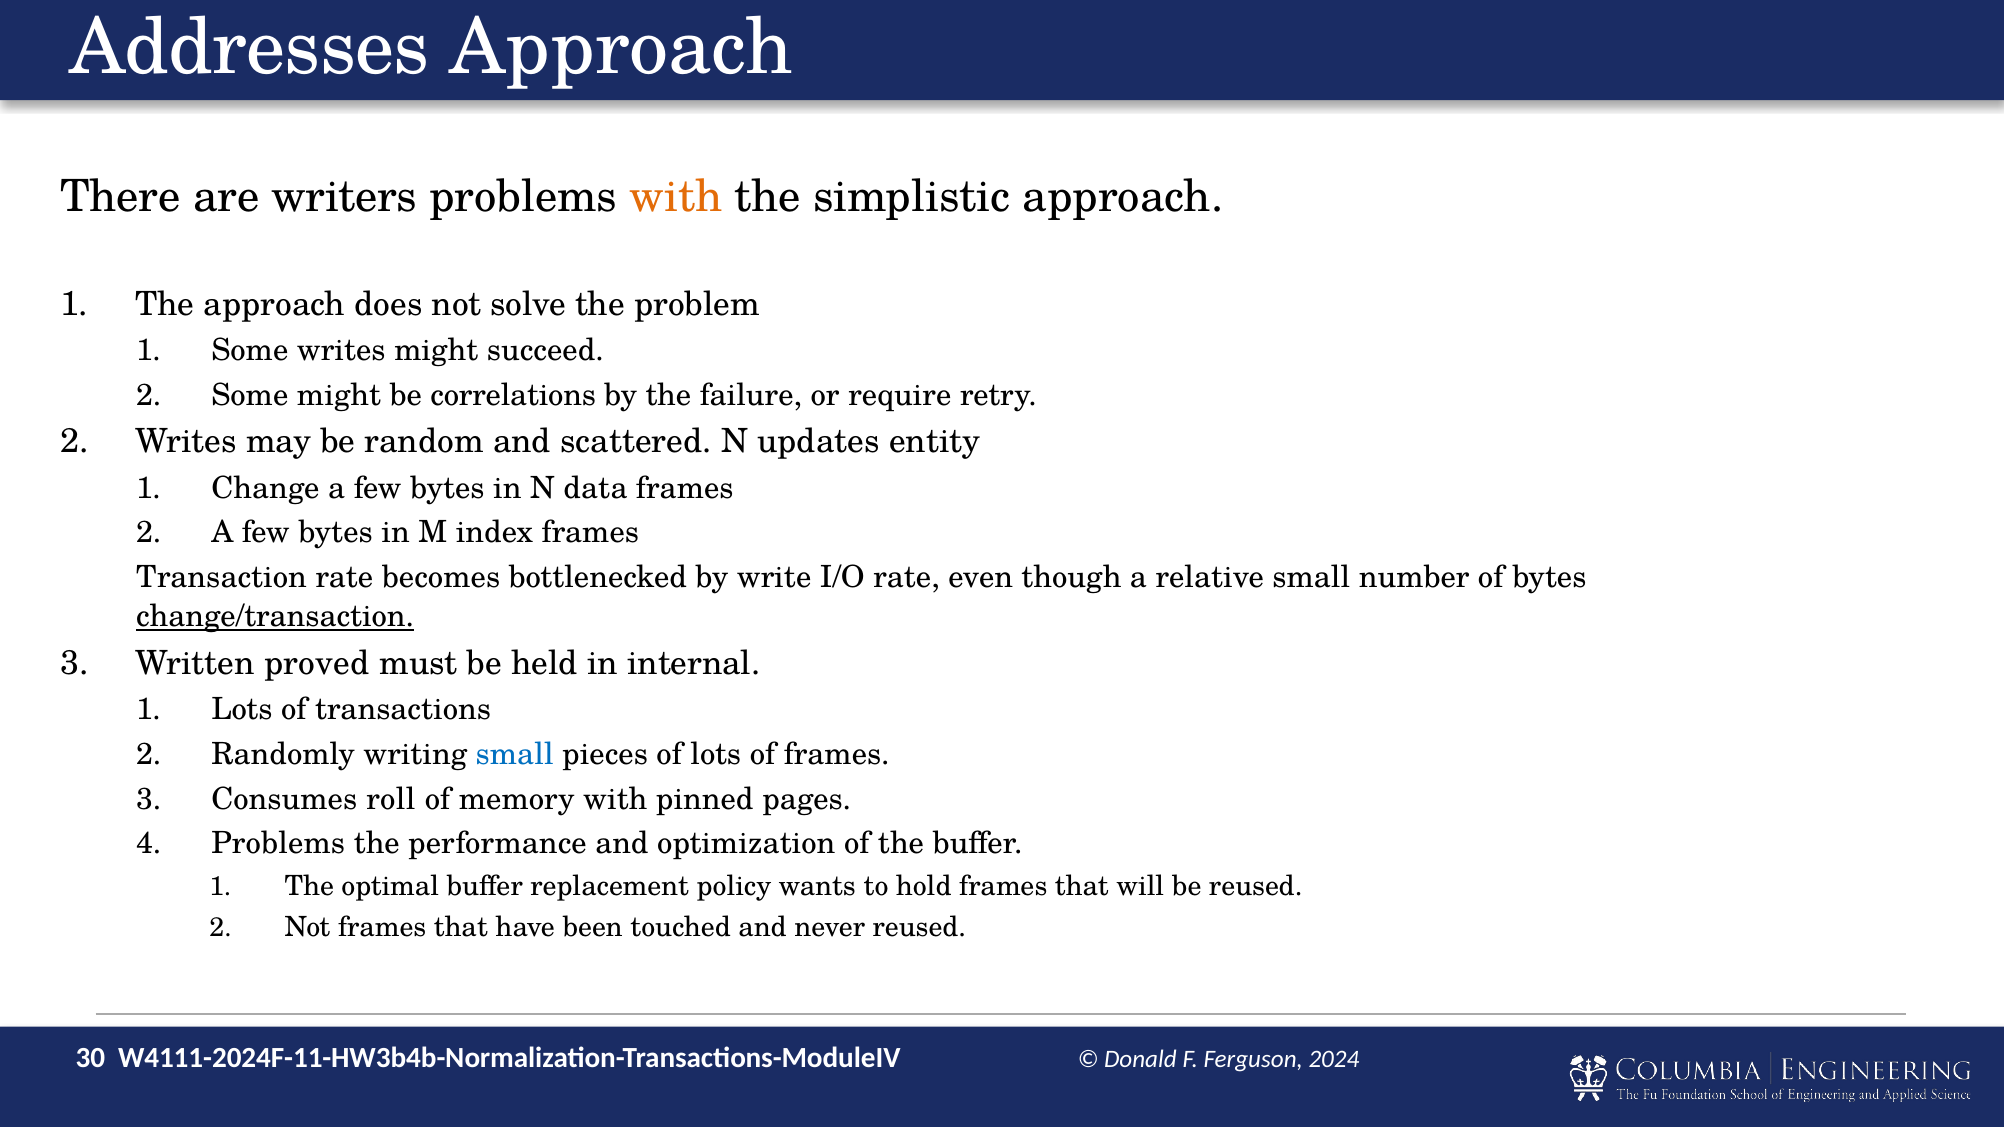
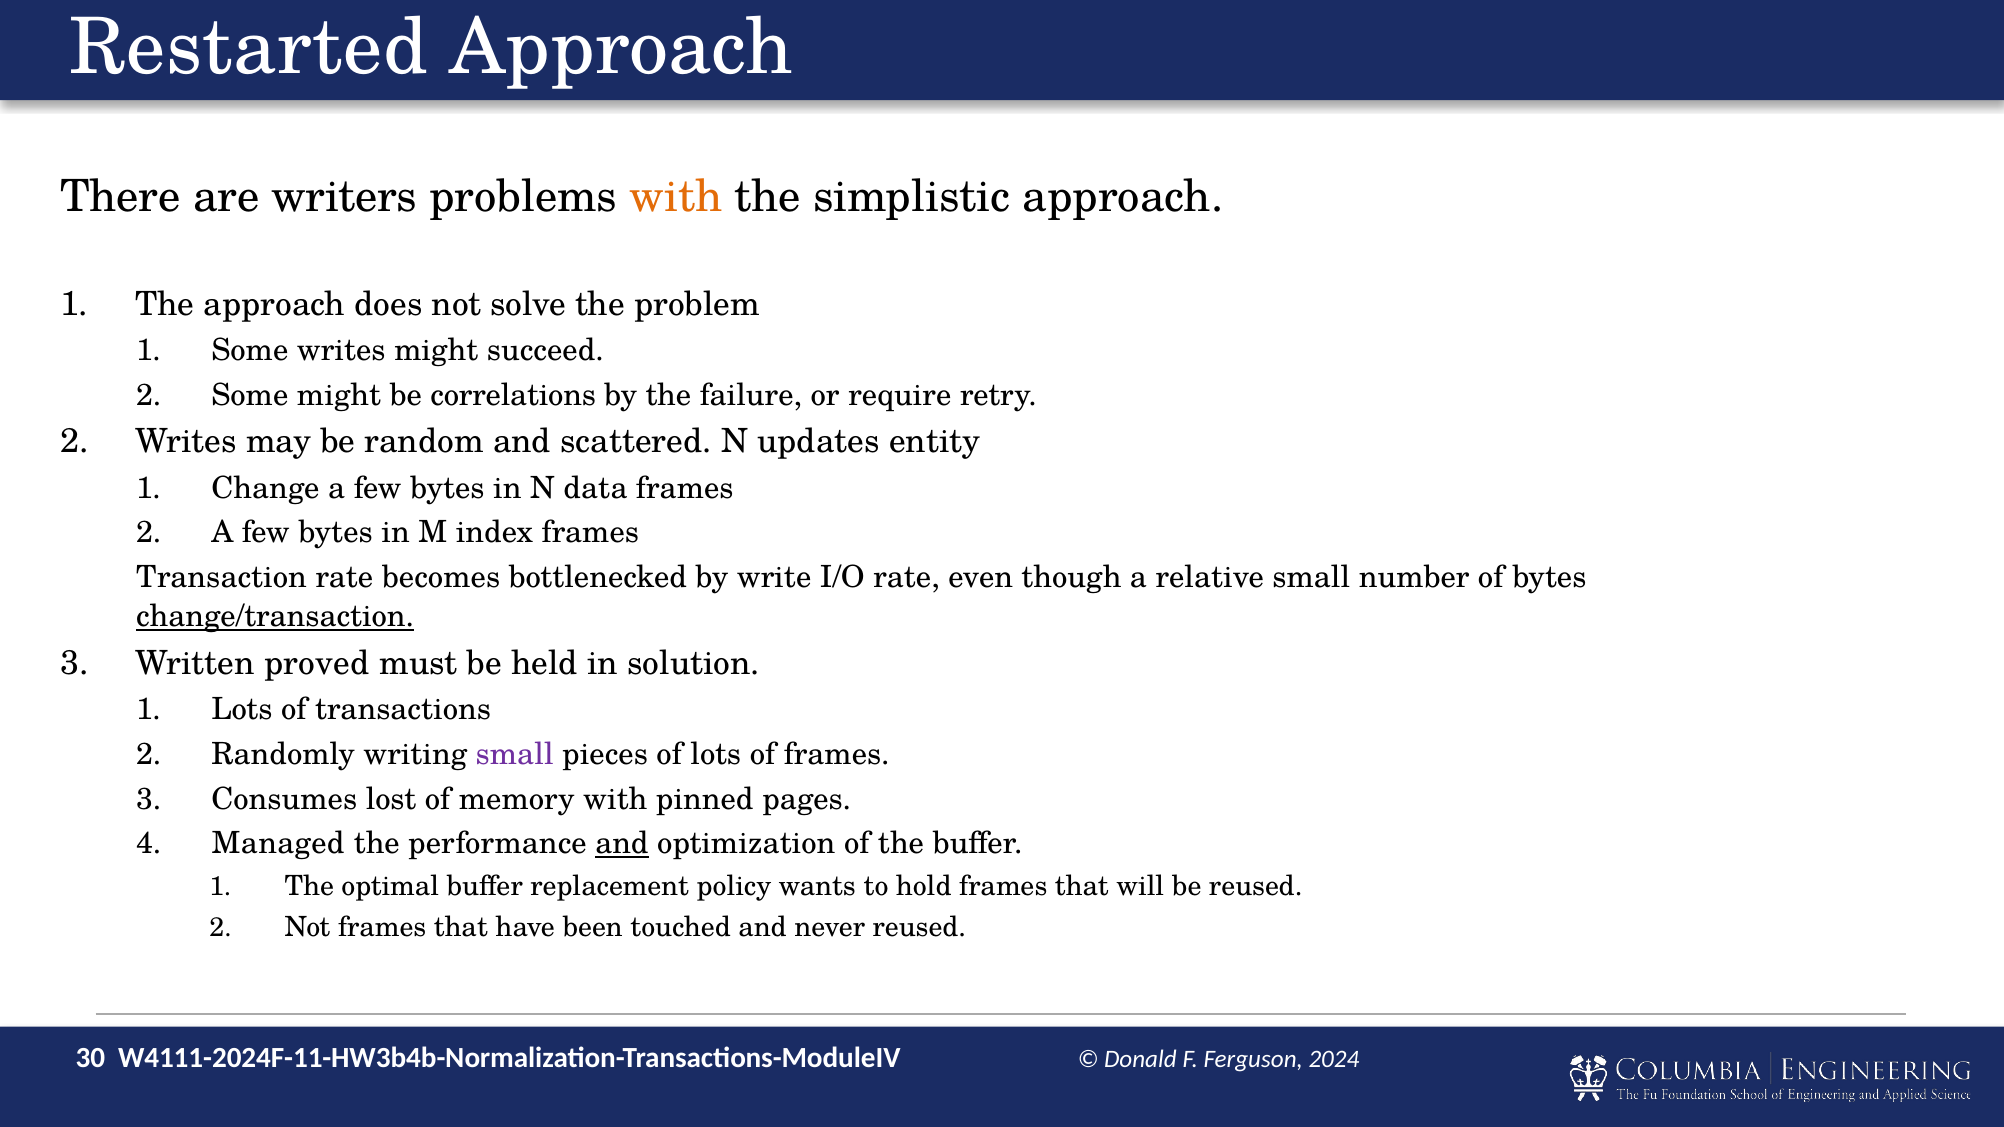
Addresses: Addresses -> Restarted (249, 47)
internal: internal -> solution (694, 664)
small colour: blue -> purple (515, 755)
roll: roll -> lost (391, 799)
Problems: Problems -> Managed (278, 844)
and underline: none -> present (622, 844)
